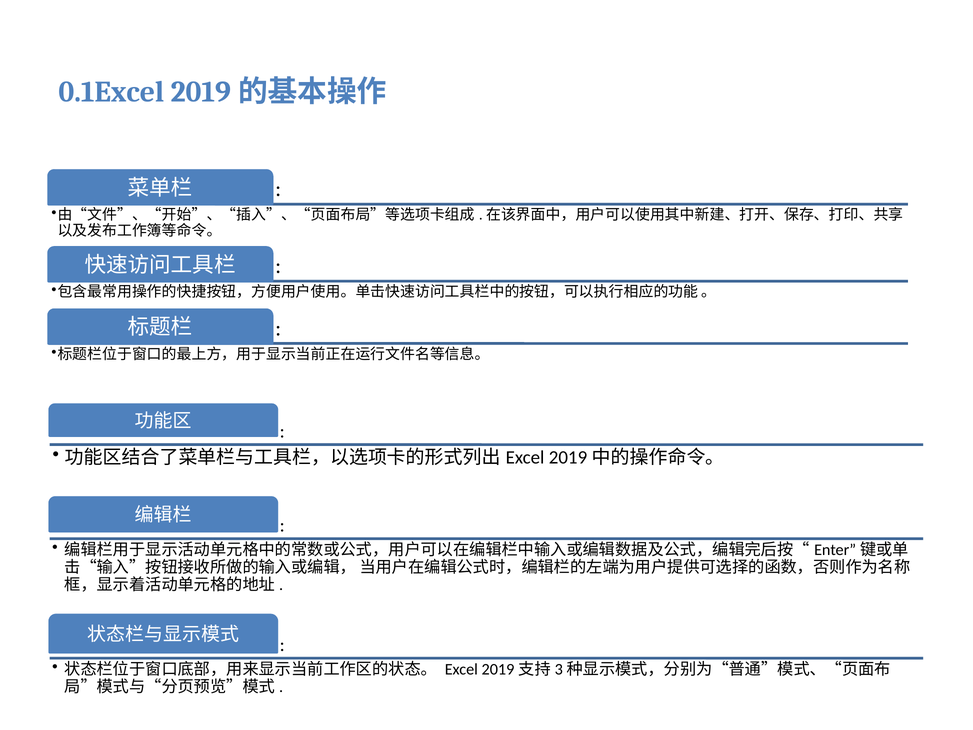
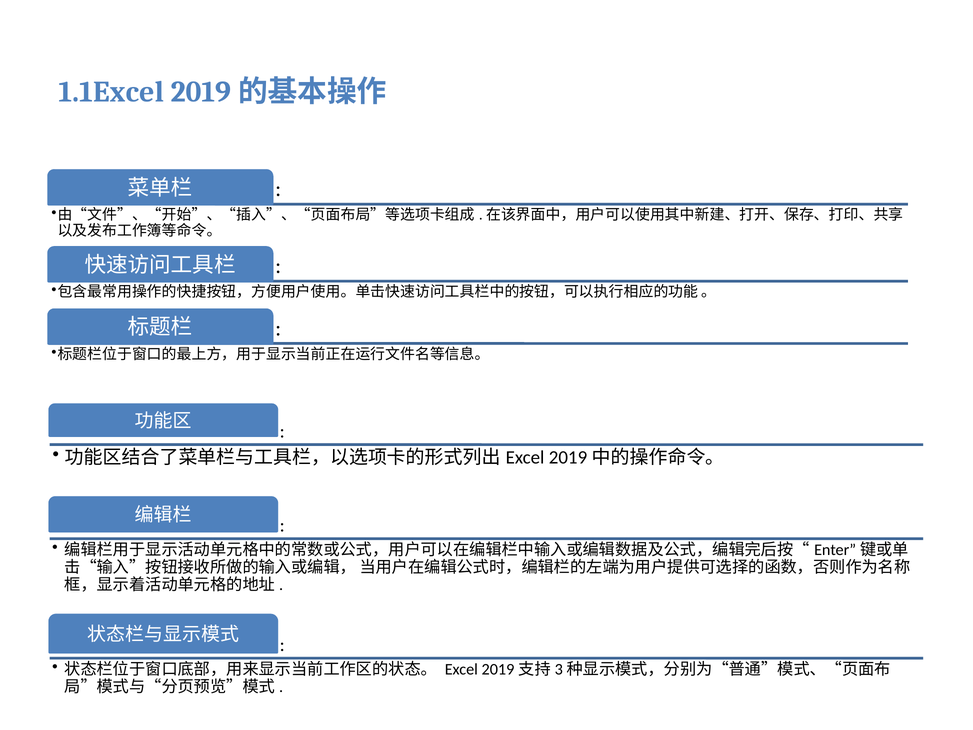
0.1Excel: 0.1Excel -> 1.1Excel (111, 92)
